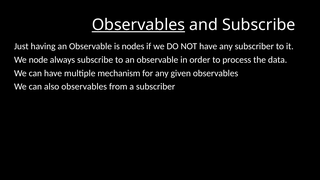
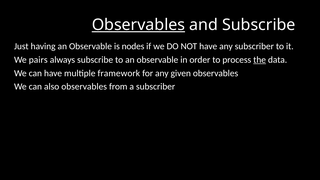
node: node -> pairs (38, 60)
the underline: none -> present (260, 60)
mechanism: mechanism -> framework (119, 73)
